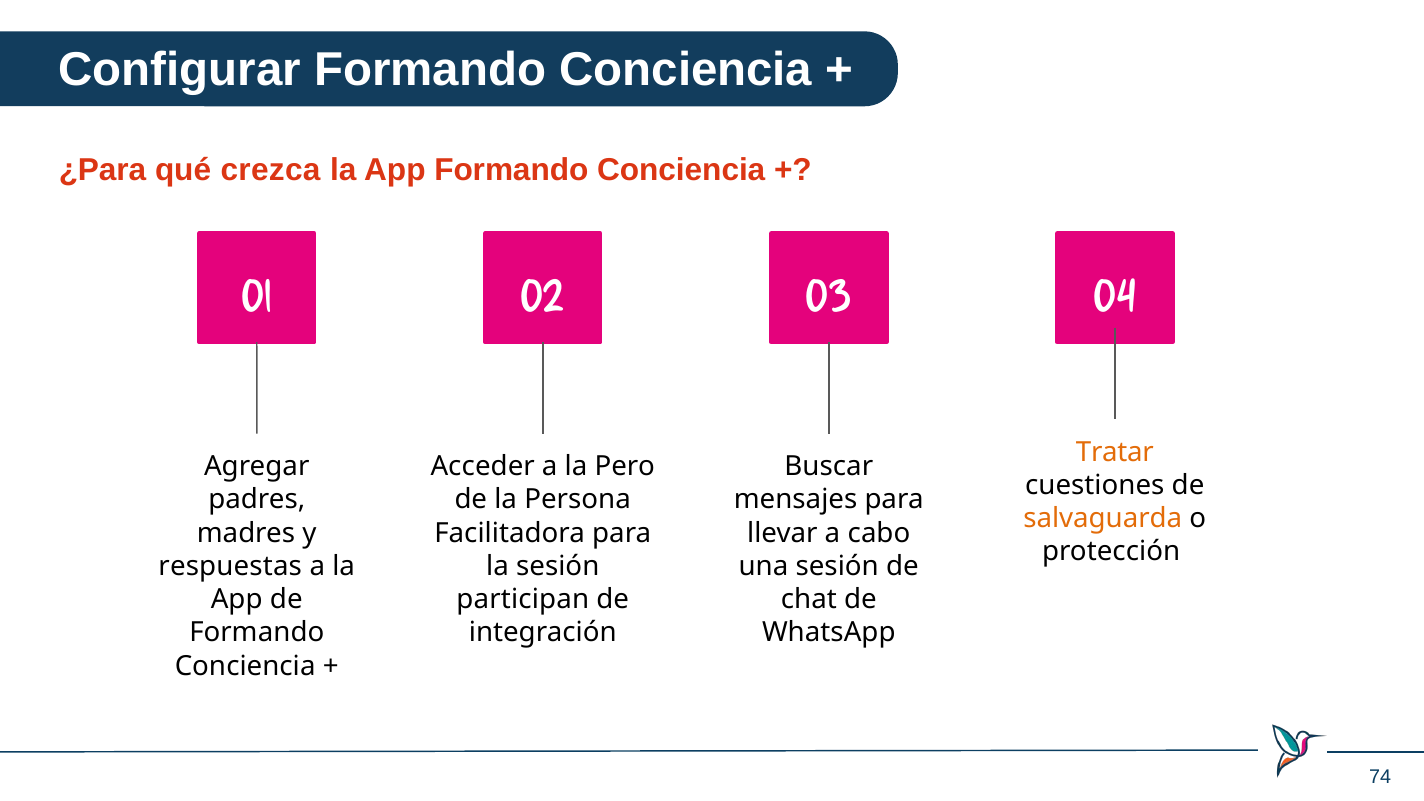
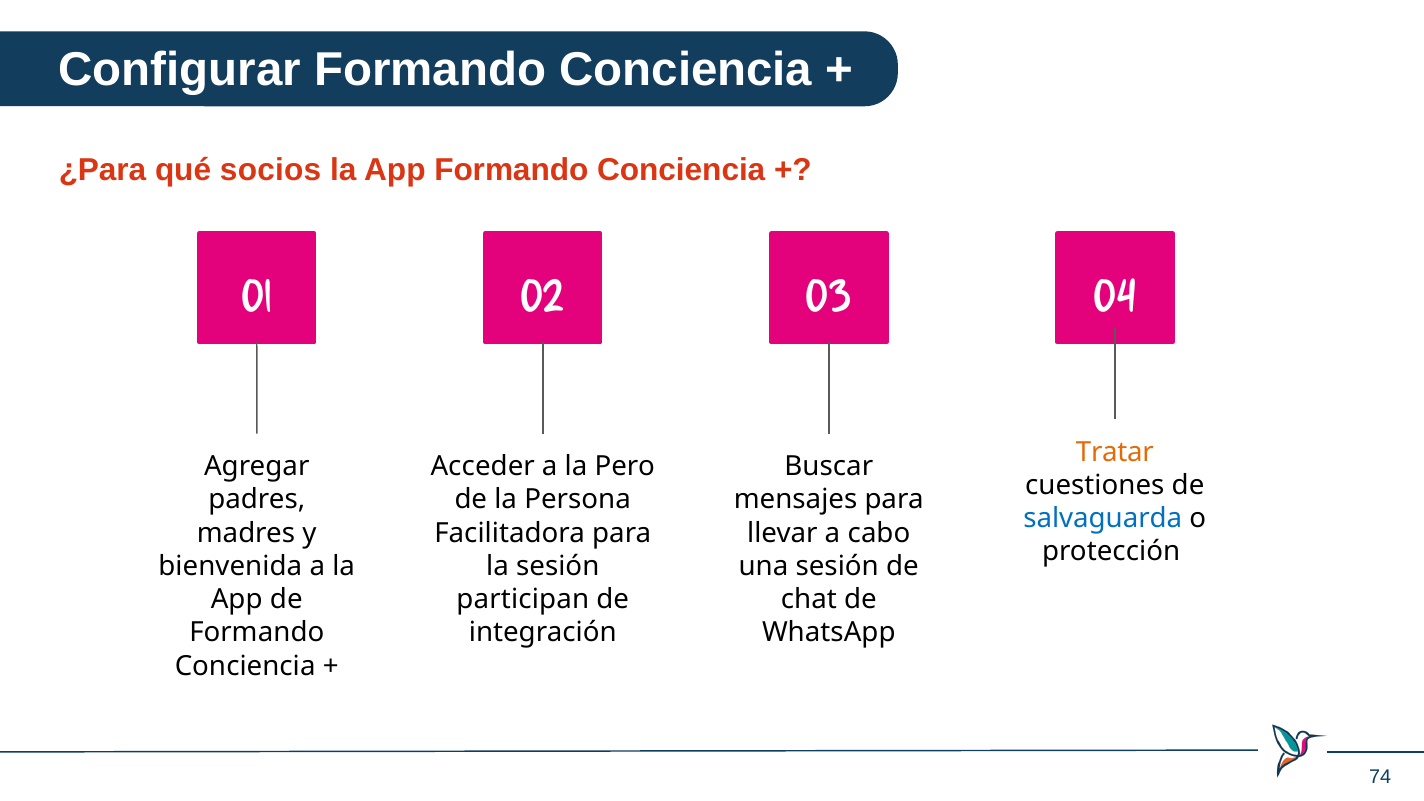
crezca: crezca -> socios (271, 170)
salvaguarda colour: orange -> blue (1103, 518)
respuestas: respuestas -> bienvenida (230, 566)
